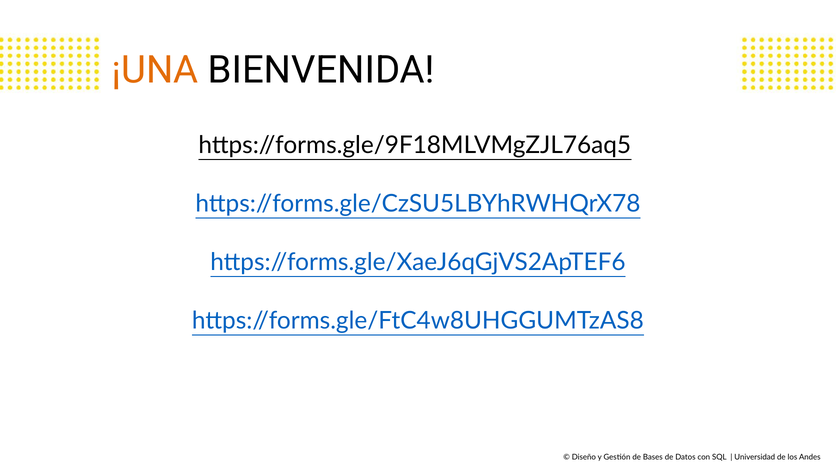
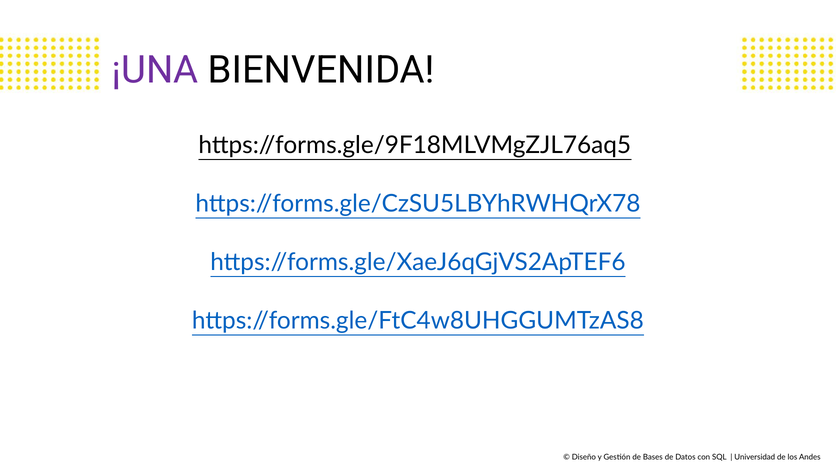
¡UNA colour: orange -> purple (155, 70)
